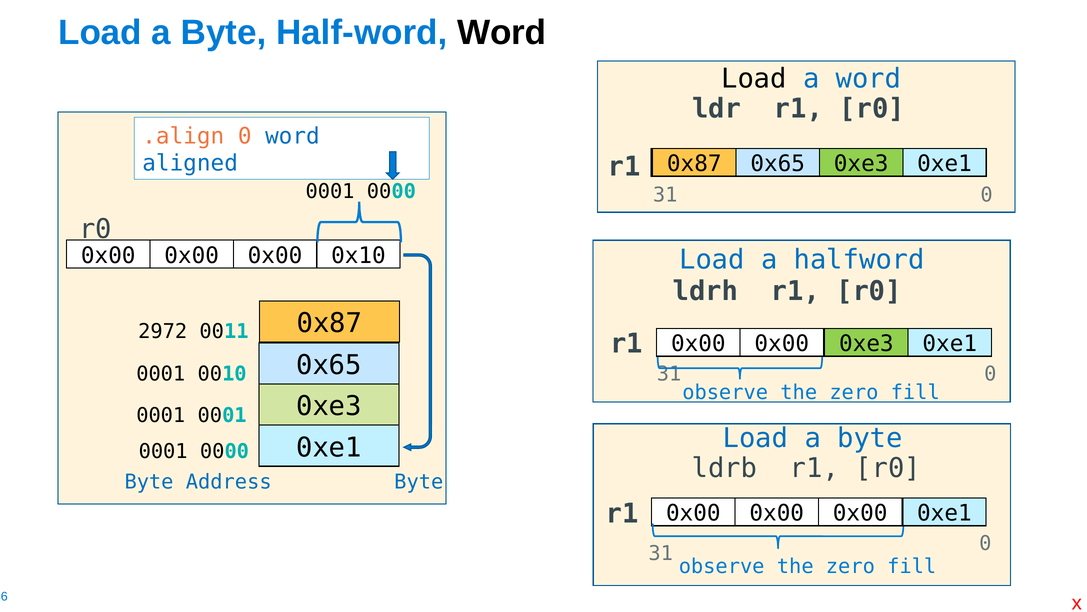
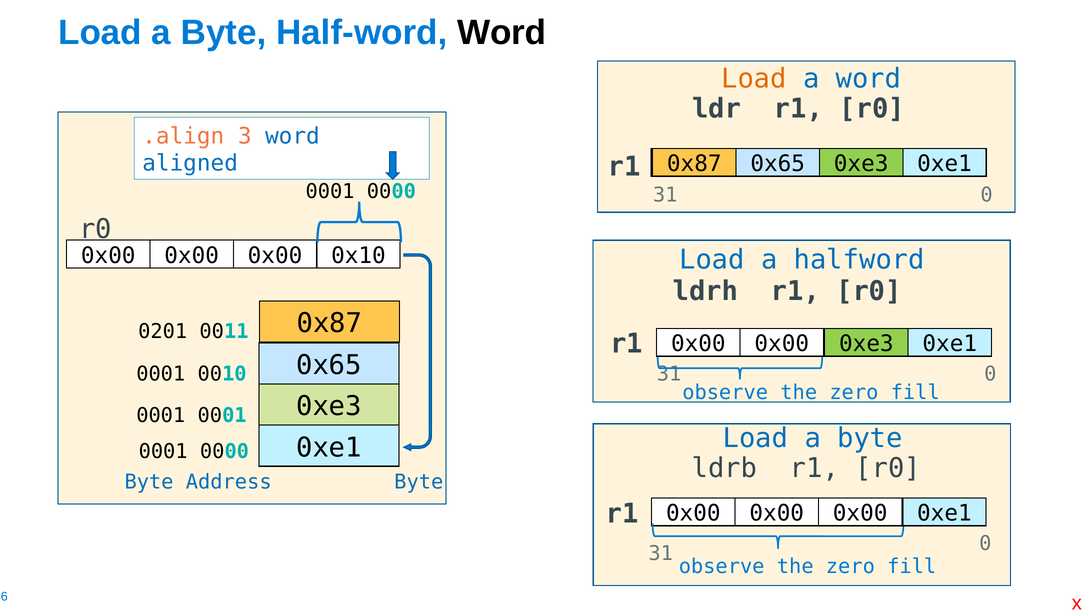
Load colour: black -> orange (754, 78)
.align 0: 0 -> 3 (245, 136)
2972: 2972 -> 0201 (163, 331)
